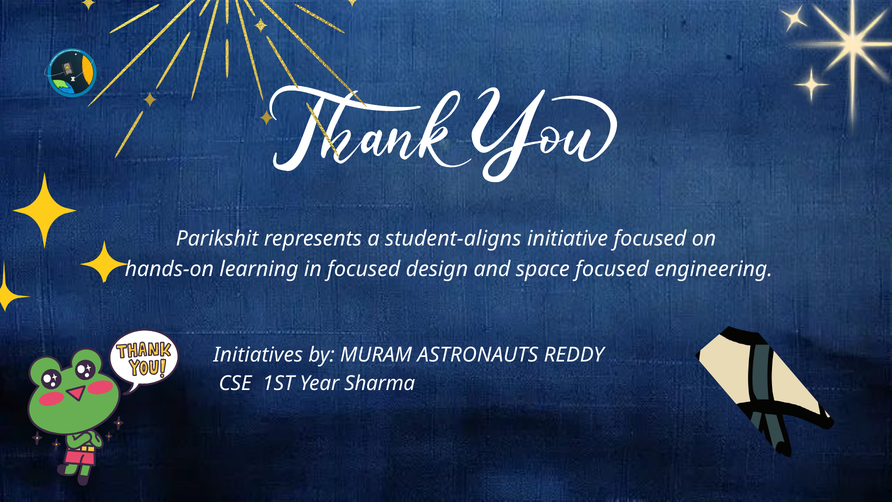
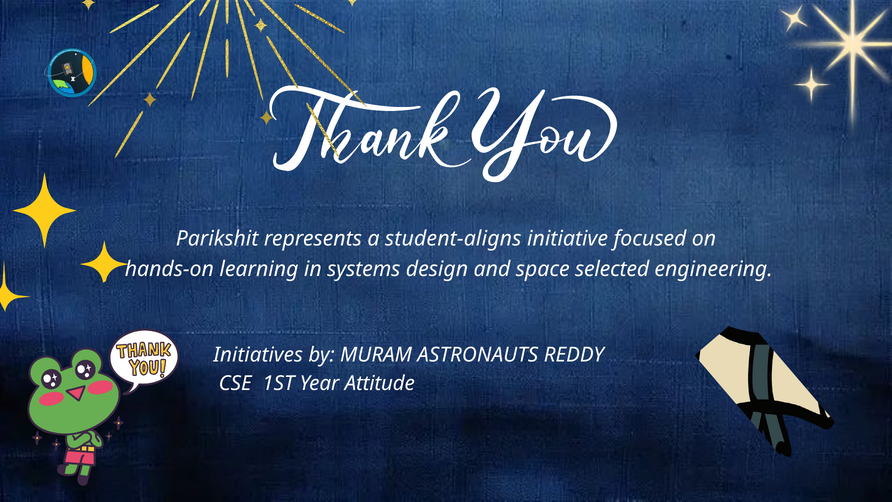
in focused: focused -> systems (364, 269)
space focused: focused -> selected (612, 269)
Sharma: Sharma -> Attitude (380, 383)
